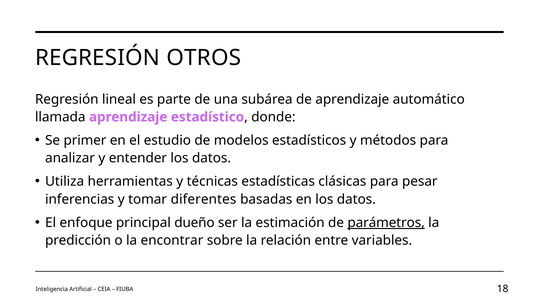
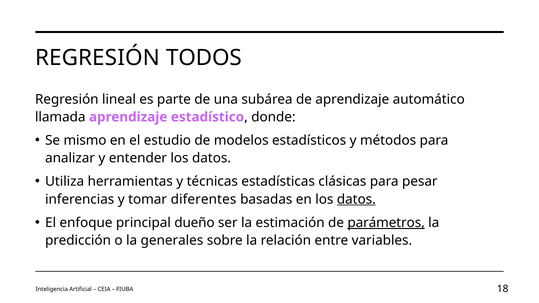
OTROS: OTROS -> TODOS (204, 58)
primer: primer -> mismo (85, 140)
datos underline: none -> present (356, 199)
encontrar: encontrar -> generales (172, 241)
